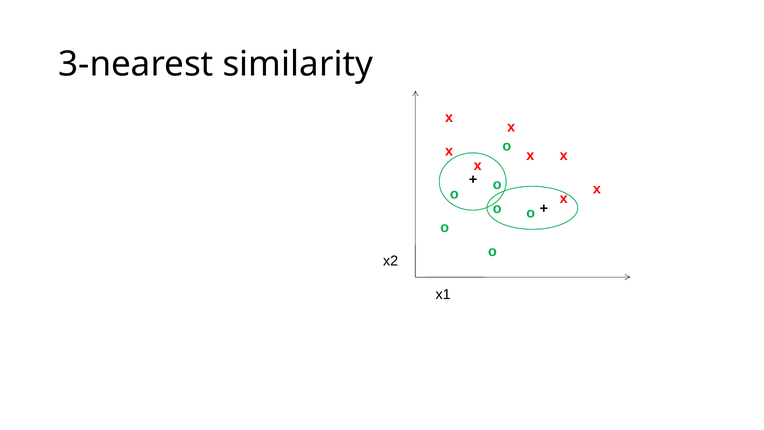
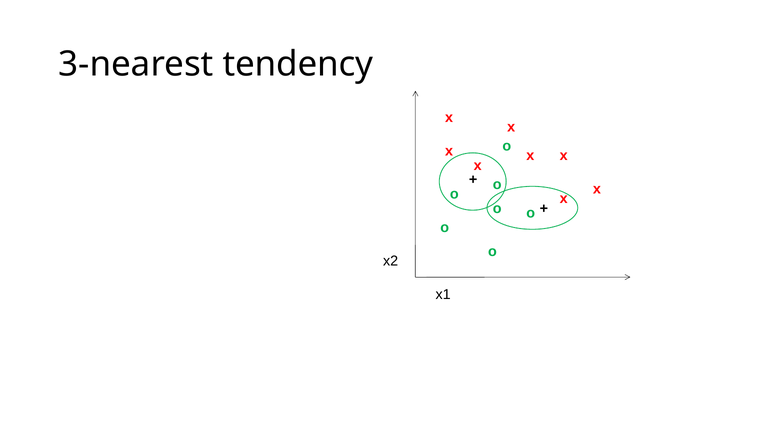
similarity: similarity -> tendency (298, 64)
